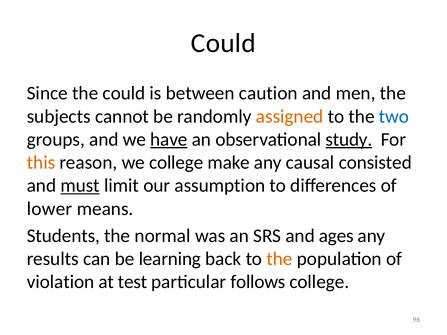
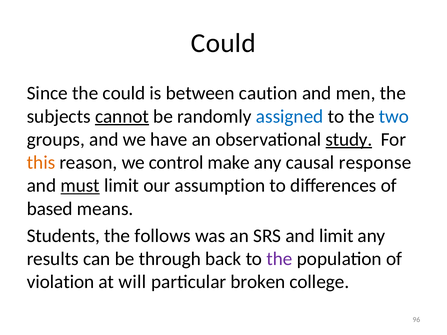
cannot underline: none -> present (122, 116)
assigned colour: orange -> blue (290, 116)
have underline: present -> none (169, 140)
we college: college -> control (176, 163)
consisted: consisted -> response (375, 163)
lower: lower -> based (50, 209)
normal: normal -> follows (163, 236)
and ages: ages -> limit (336, 236)
learning: learning -> through (170, 259)
the colour: orange -> purple (279, 259)
test: test -> will (132, 282)
follows: follows -> broken (258, 282)
